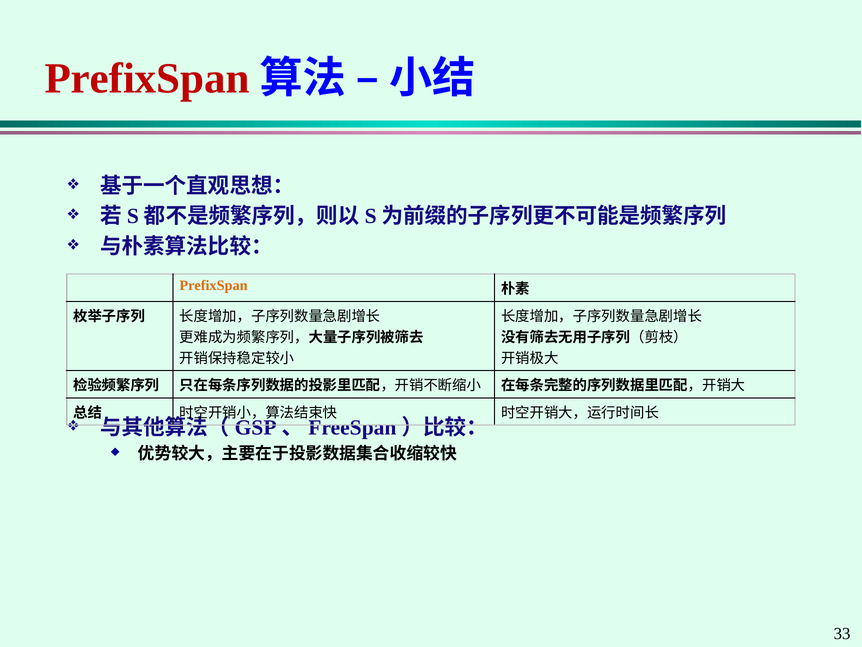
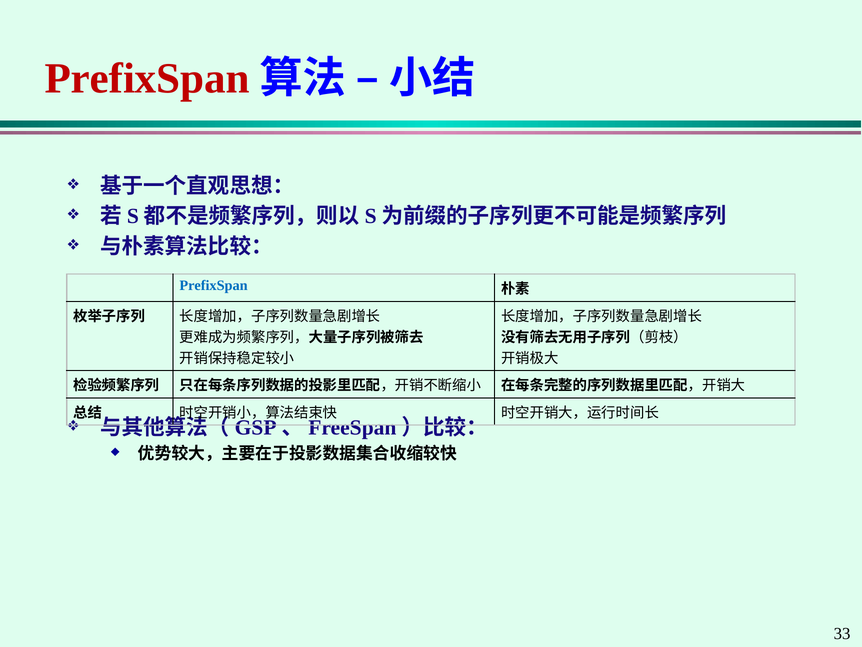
PrefixSpan colour: orange -> blue (214, 285)
